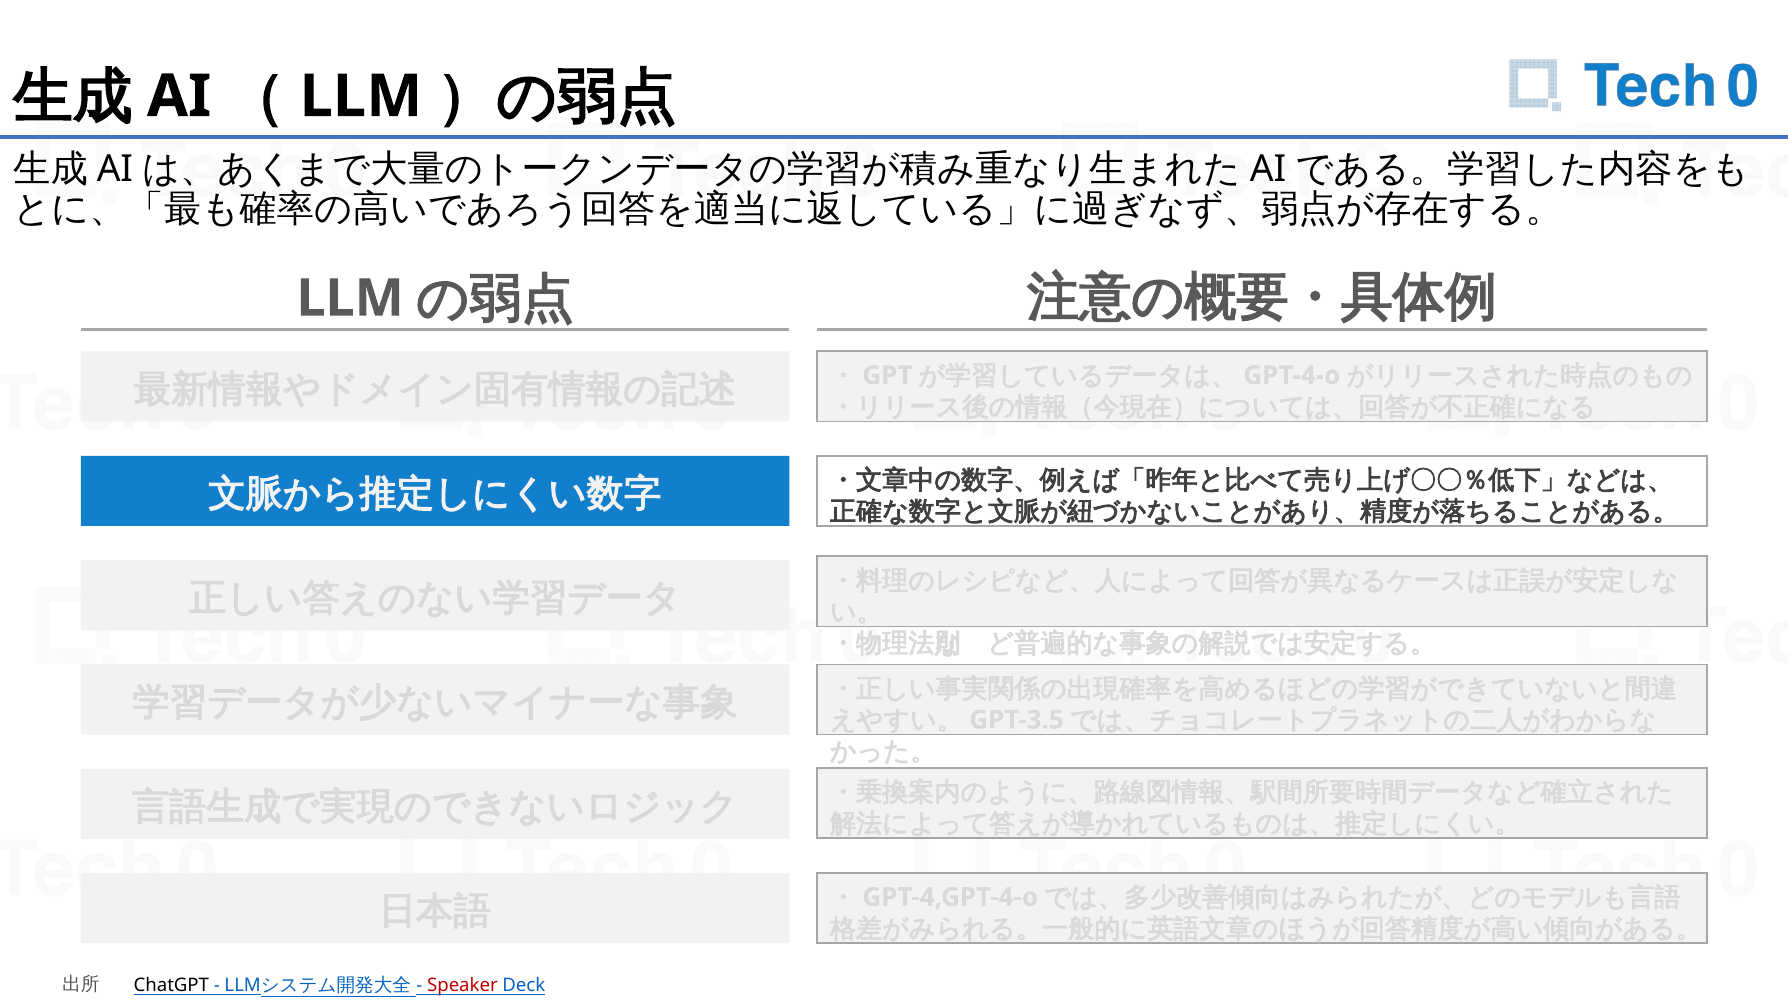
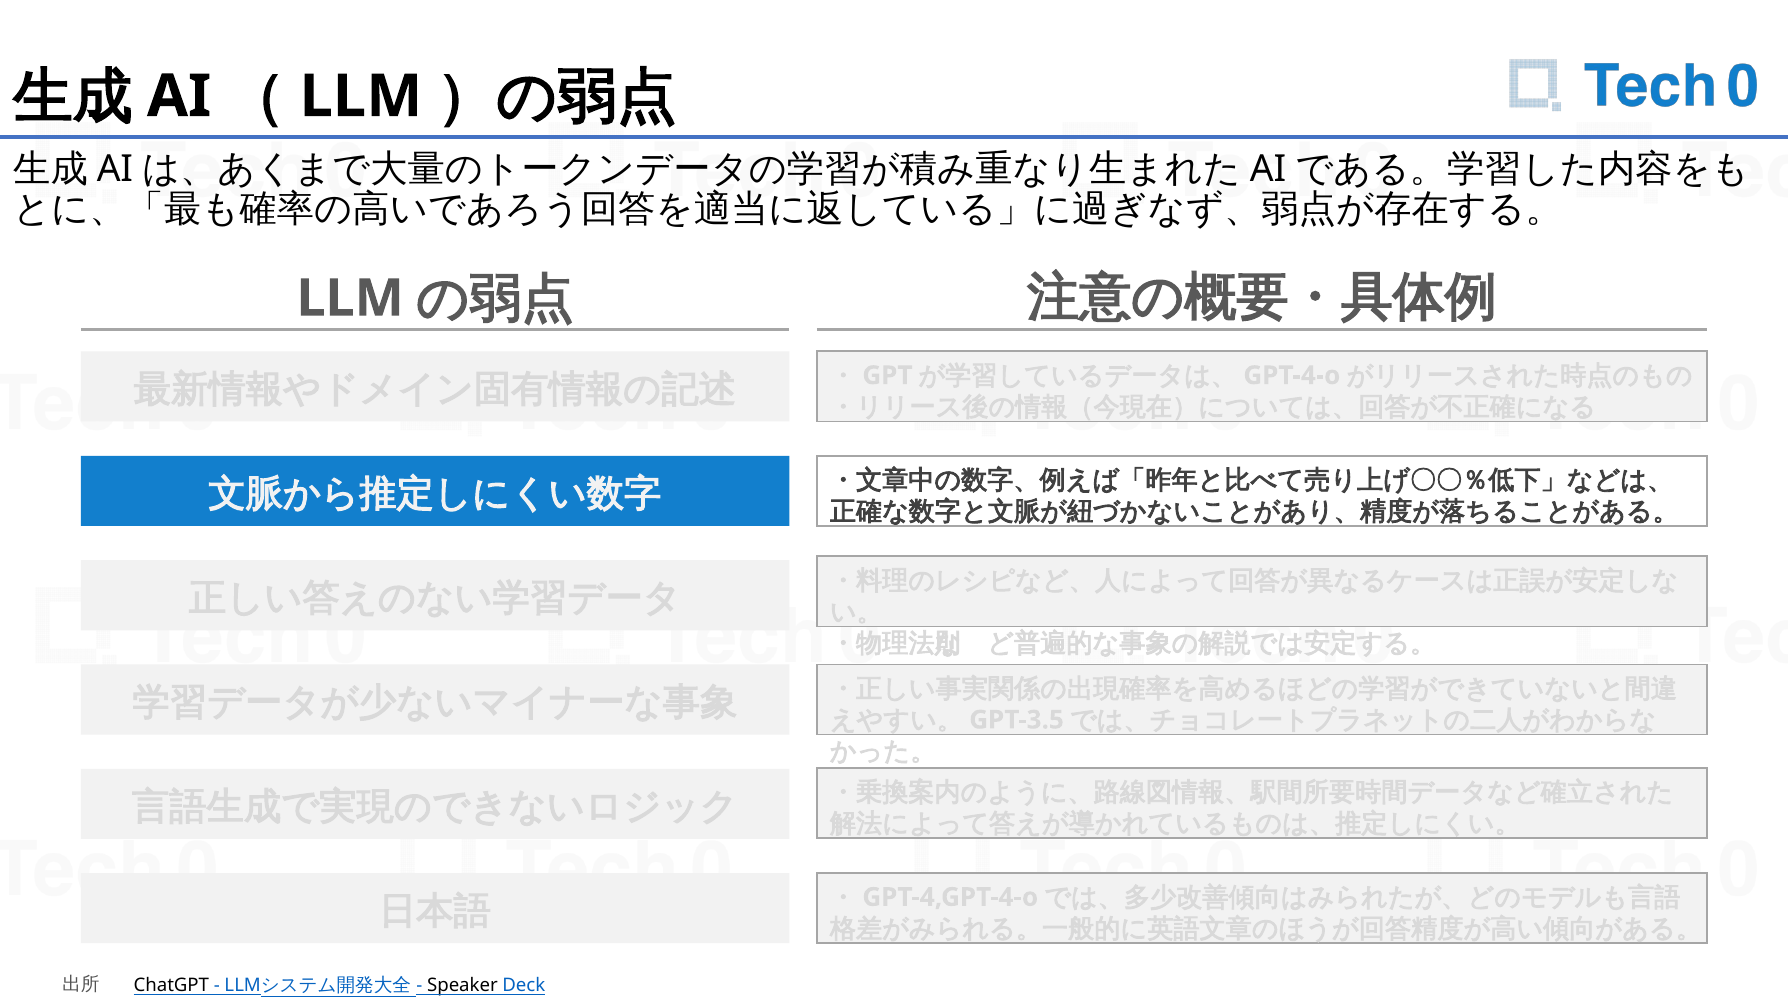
Speaker colour: red -> black (462, 985)
